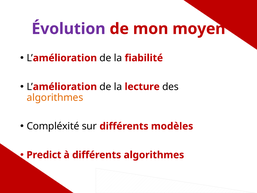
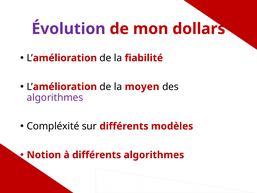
moyen: moyen -> dollars (199, 29)
lecture: lecture -> moyen (142, 87)
algorithmes colour: orange -> purple (55, 97)
Predict: Predict -> Notion (44, 155)
